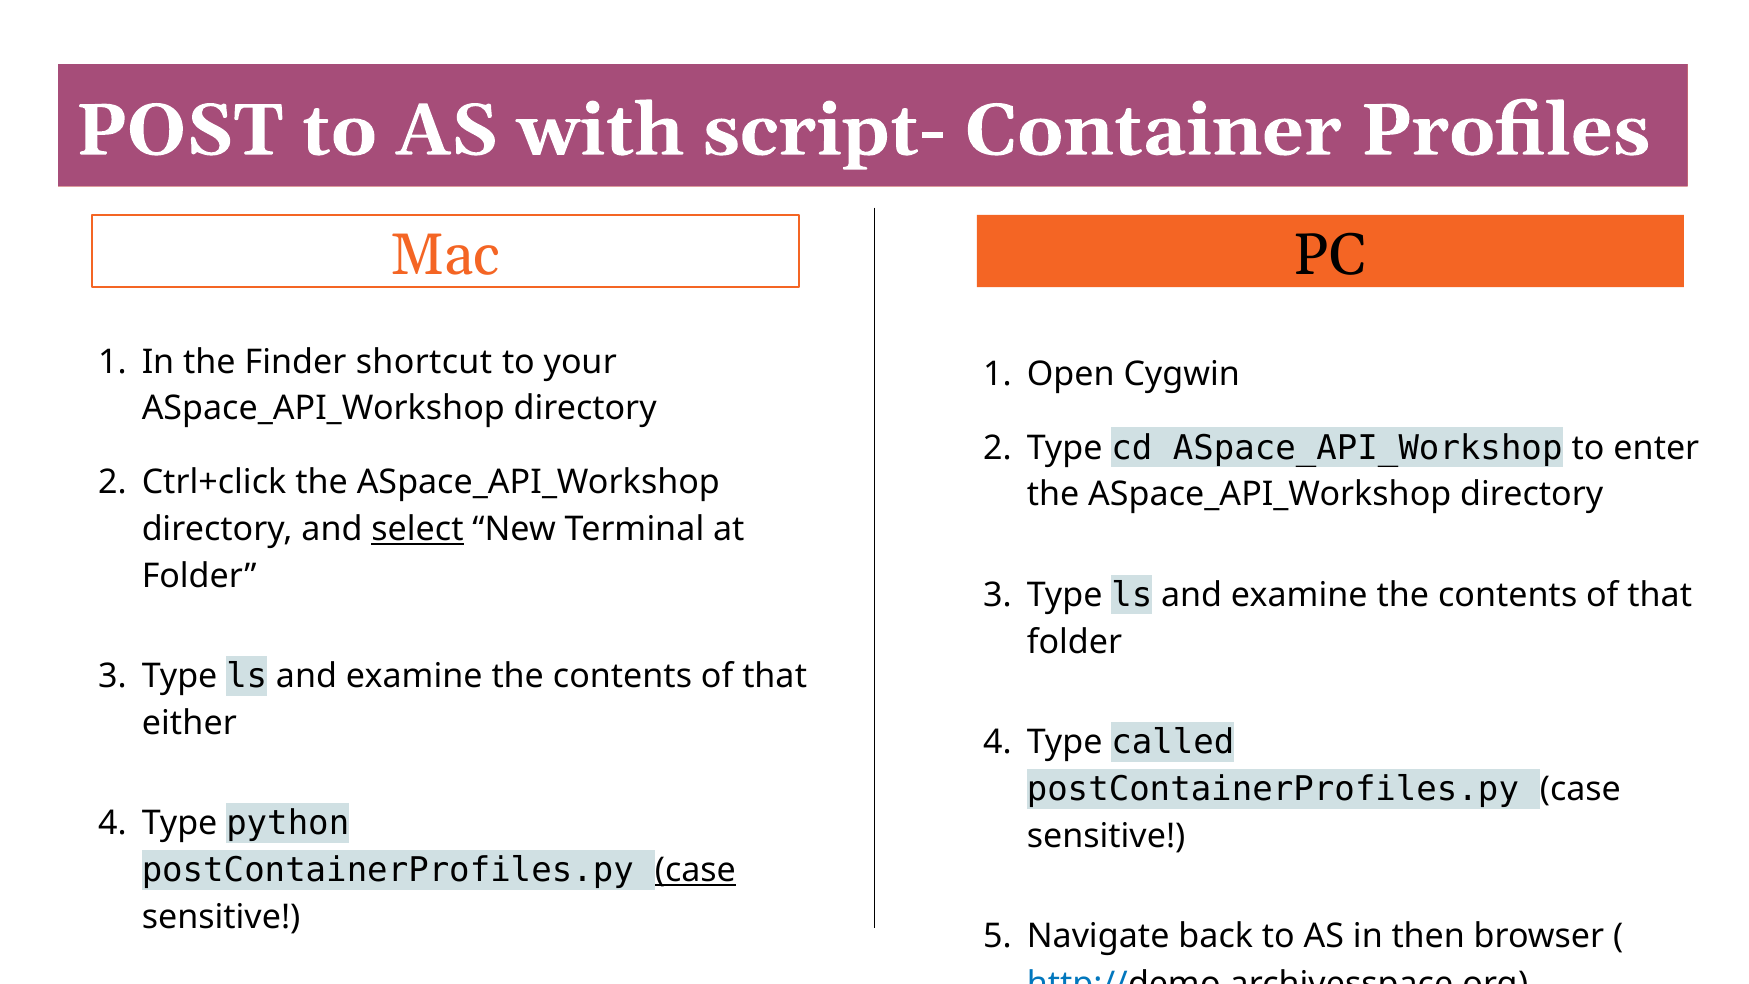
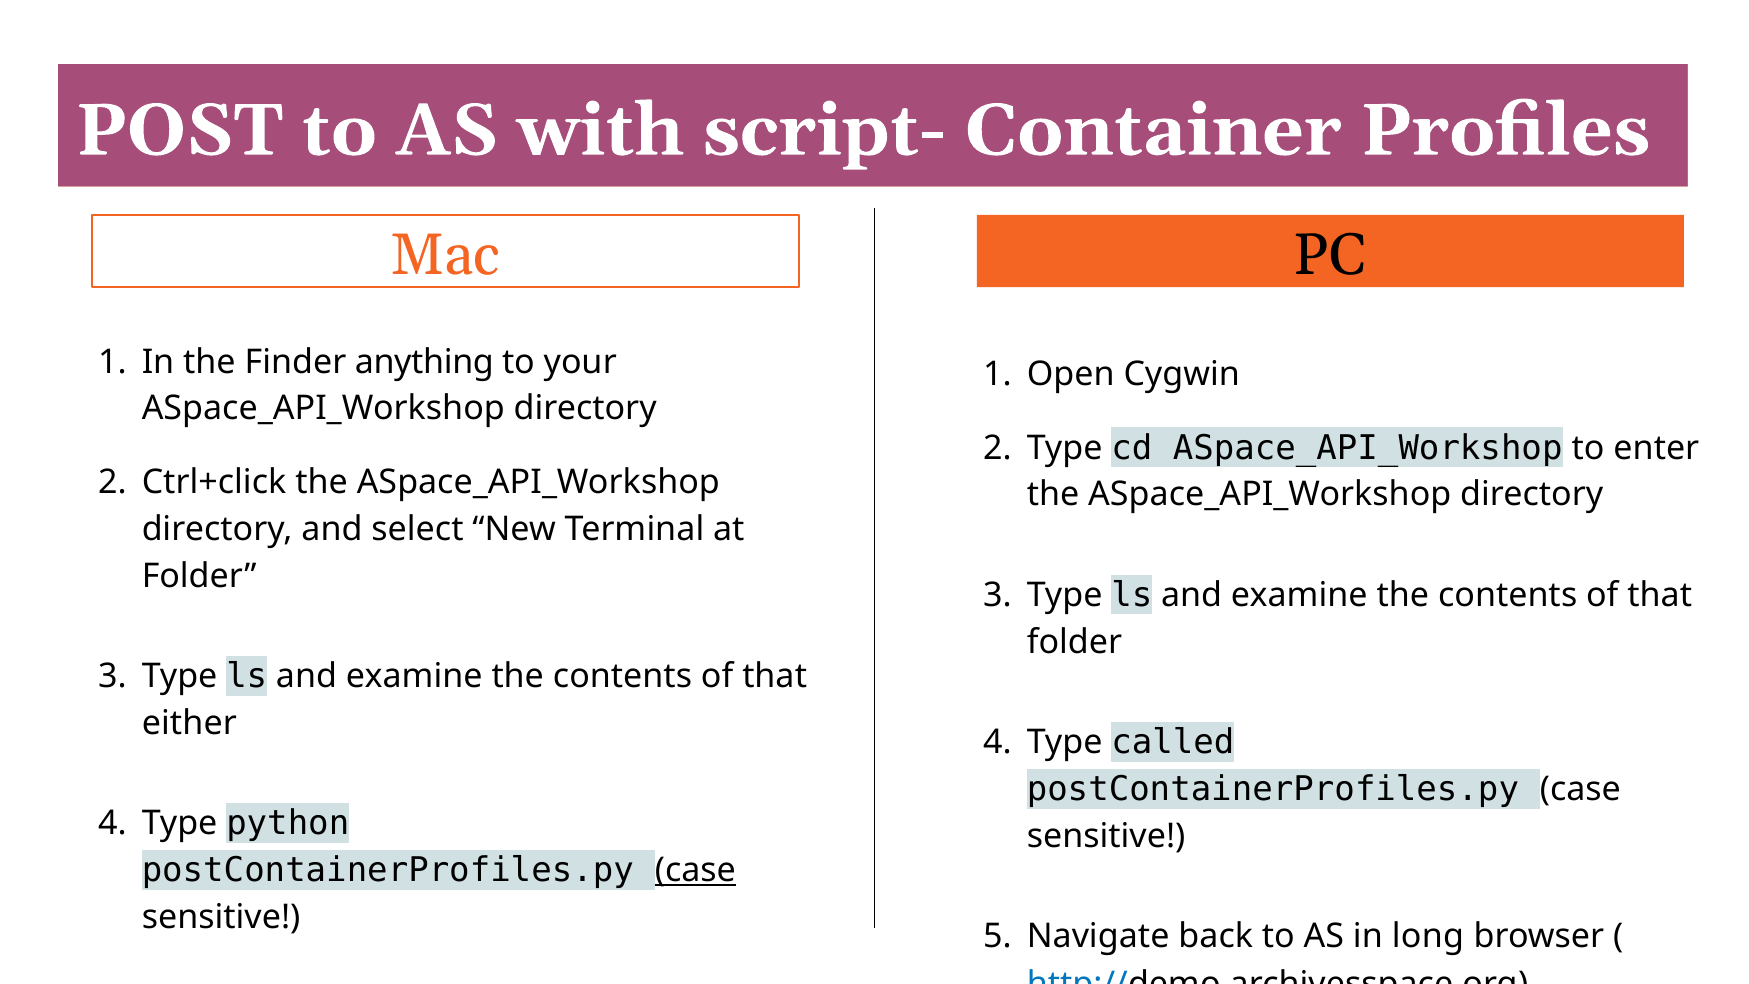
shortcut: shortcut -> anything (424, 362)
select underline: present -> none (417, 529)
then: then -> long (1428, 936)
